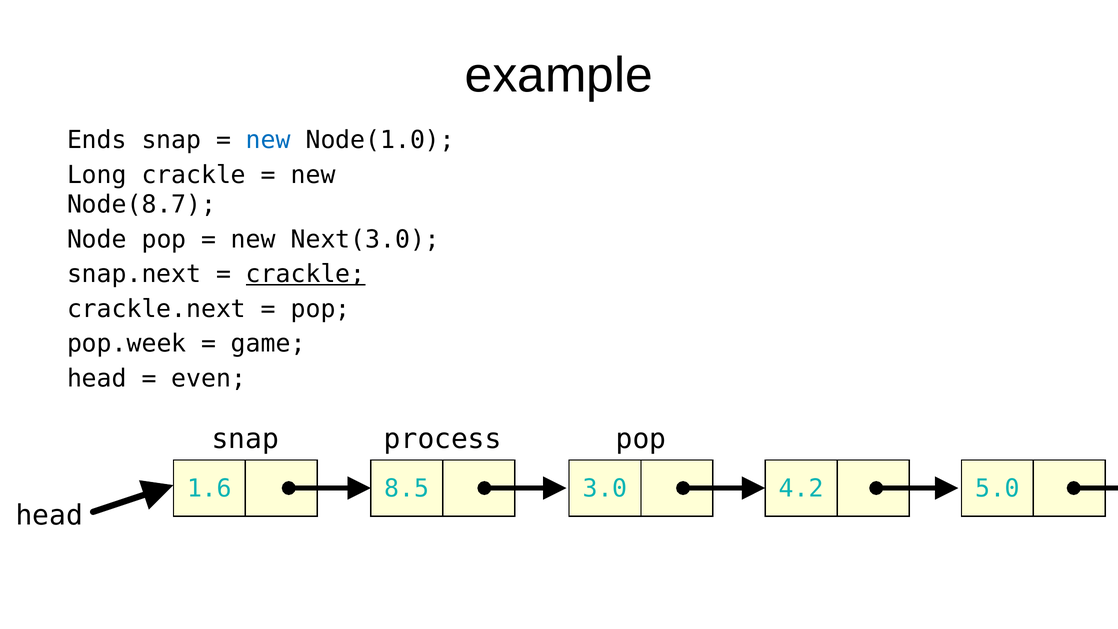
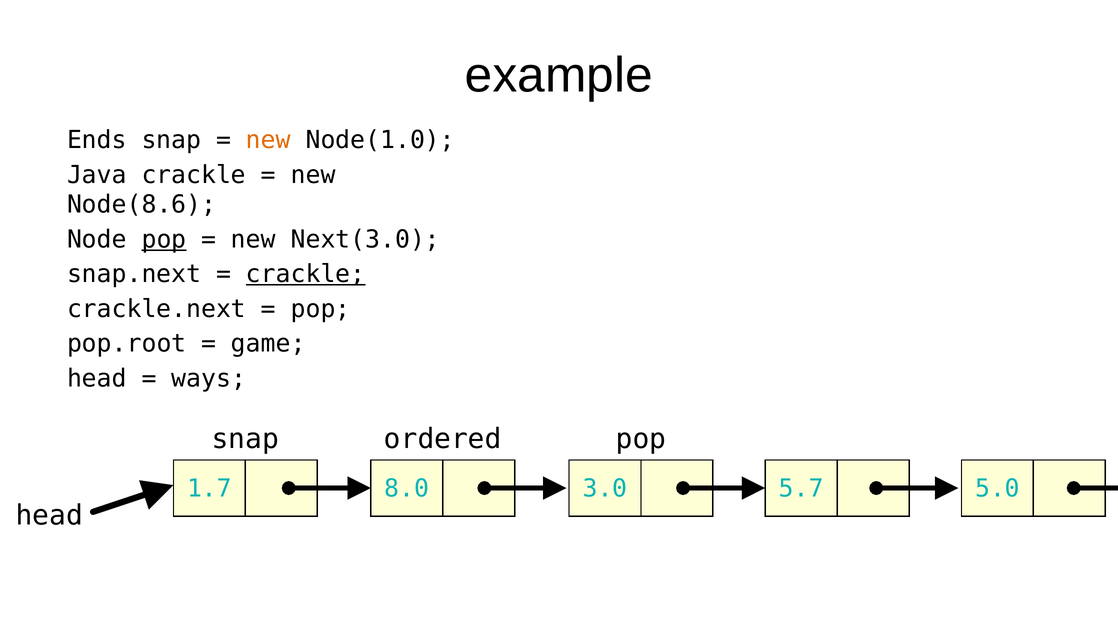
new colour: blue -> orange (268, 140)
Long: Long -> Java (97, 175)
Node(8.7: Node(8.7 -> Node(8.6 (142, 205)
pop underline: none -> present (164, 239)
pop.week: pop.week -> pop.root (127, 344)
even: even -> ways (209, 378)
process: process -> ordered (443, 439)
1.6: 1.6 -> 1.7 (209, 488)
8.5: 8.5 -> 8.0 (407, 488)
4.2: 4.2 -> 5.7 (801, 488)
